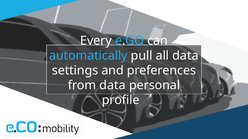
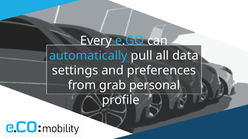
from data: data -> grab (113, 85)
